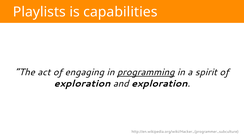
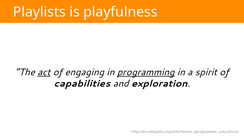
capabilities: capabilities -> playfulness (120, 12)
act underline: none -> present (44, 72)
exploration: exploration -> capabilities (82, 84)
